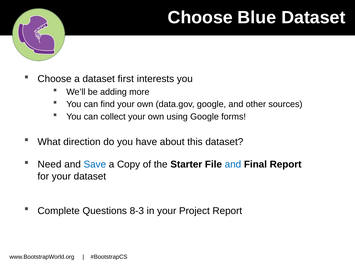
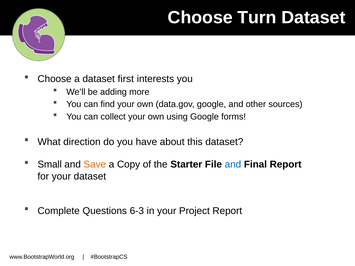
Blue: Blue -> Turn (257, 17)
Need: Need -> Small (50, 165)
Save colour: blue -> orange (95, 165)
8-3: 8-3 -> 6-3 (137, 211)
